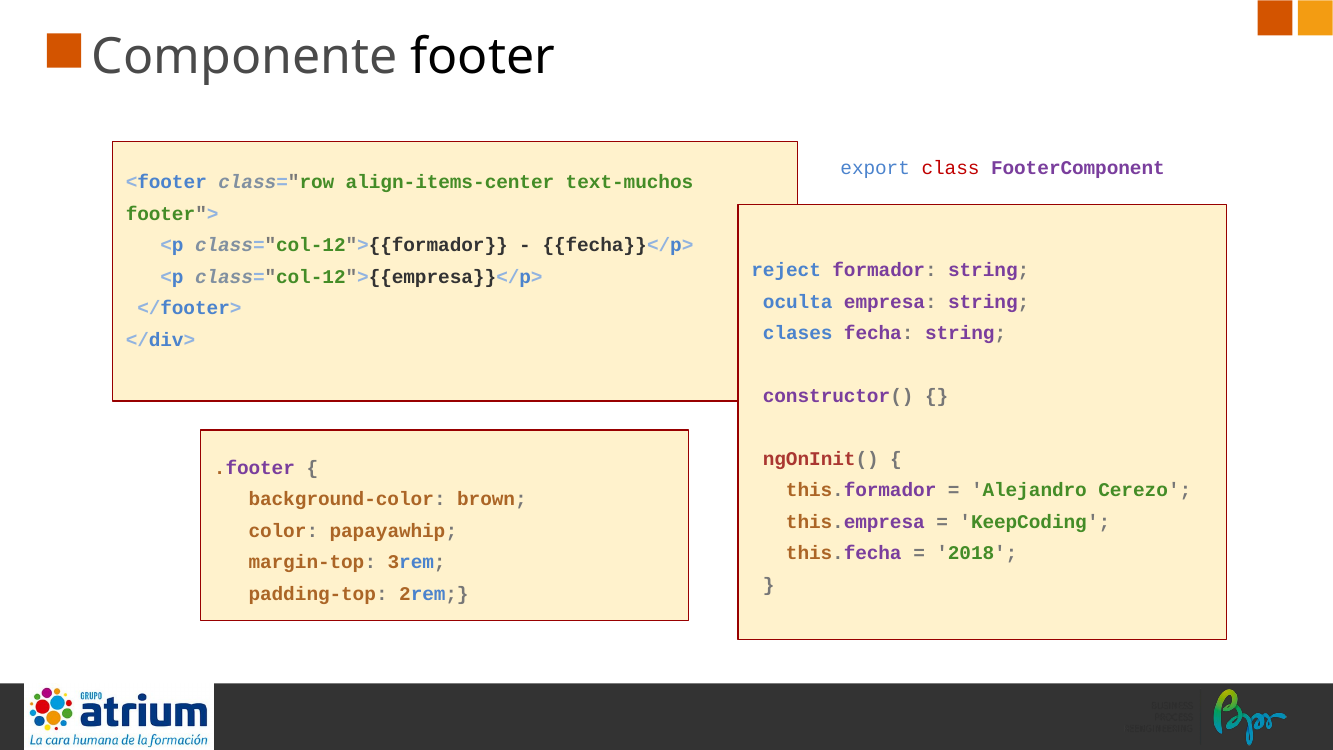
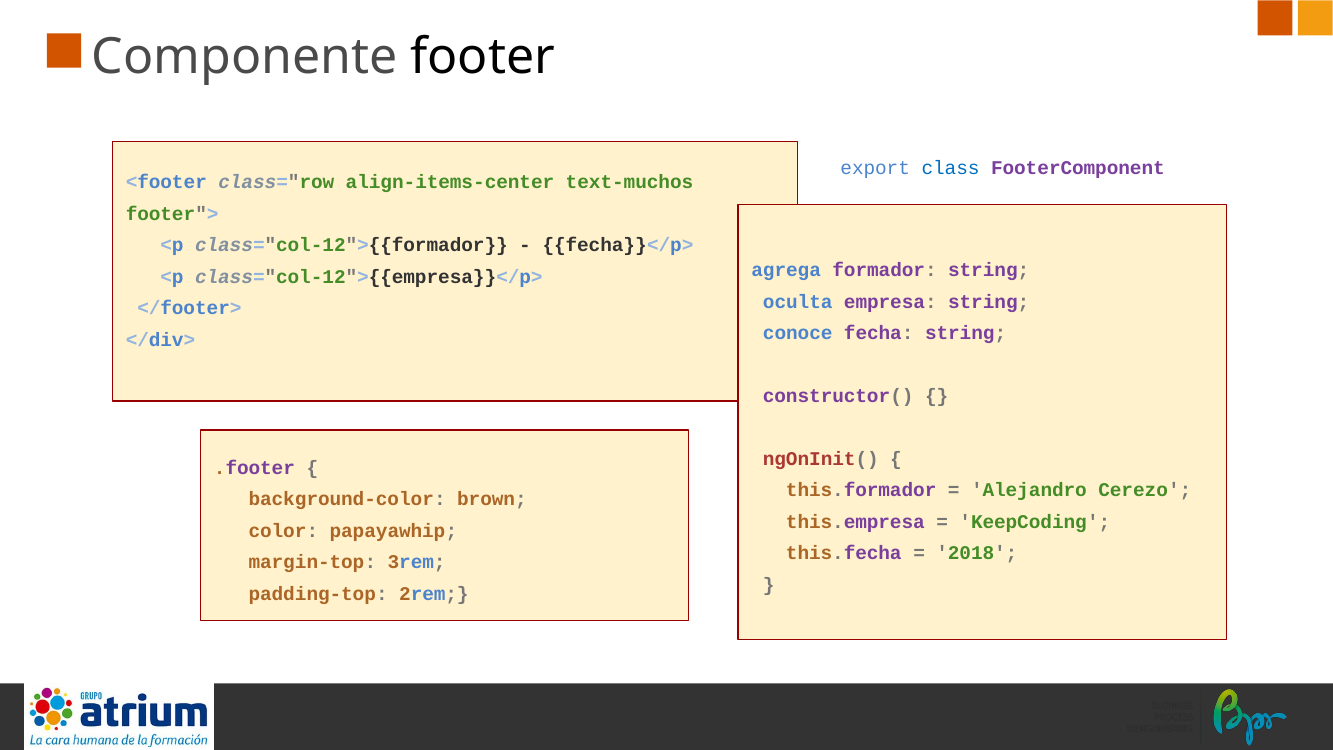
class colour: red -> blue (951, 168)
reject: reject -> agrega (786, 270)
clases: clases -> conoce (798, 333)
